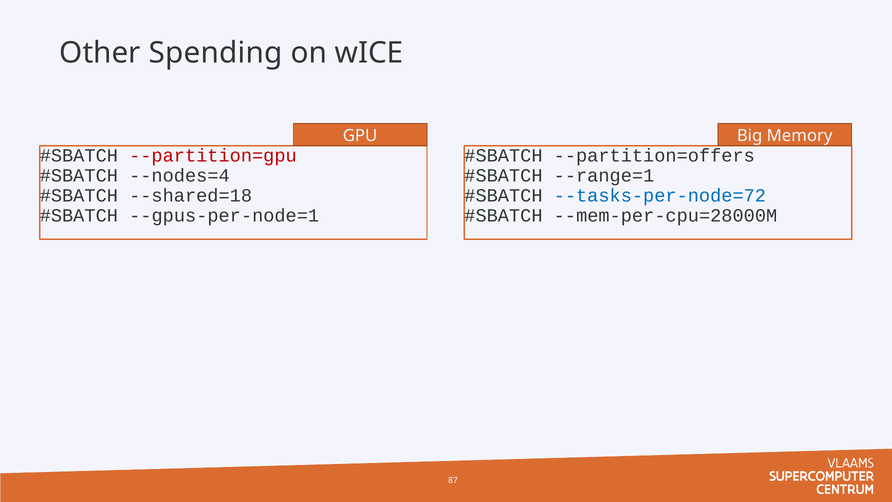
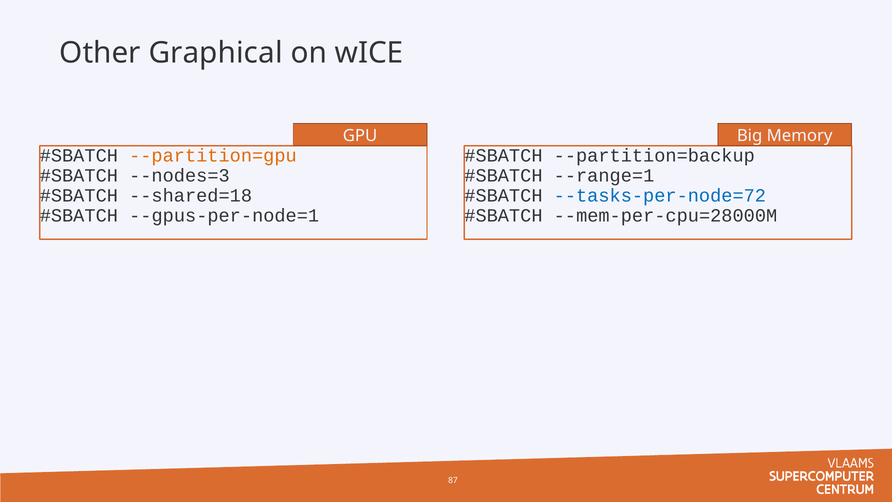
Spending: Spending -> Graphical (216, 53)
--partition=gpu colour: red -> orange (213, 155)
--partition=offers: --partition=offers -> --partition=backup (654, 155)
--nodes=4: --nodes=4 -> --nodes=3 (179, 176)
